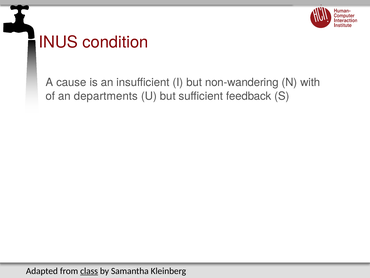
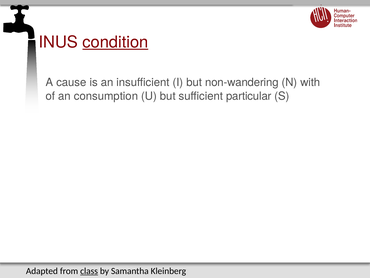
condition underline: none -> present (115, 42)
departments: departments -> consumption (106, 96)
feedback: feedback -> particular (249, 96)
